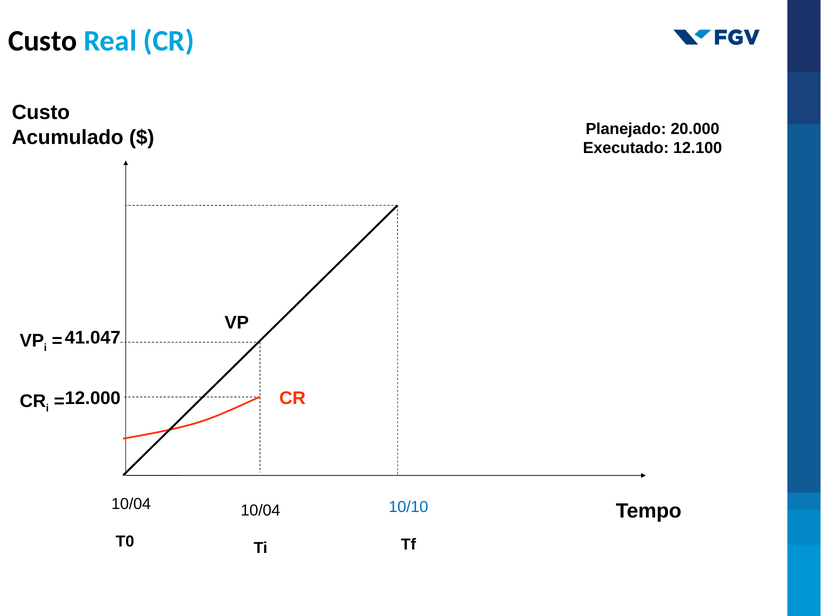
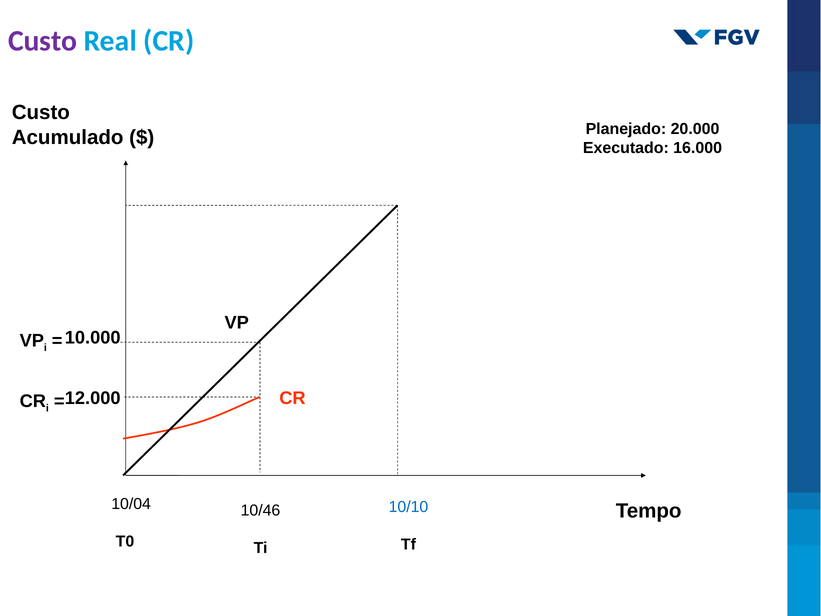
Custo colour: black -> purple (43, 41)
12.100: 12.100 -> 16.000 (698, 148)
41.047: 41.047 -> 10.000 (93, 338)
10/04: 10/04 -> 10/46 (260, 511)
